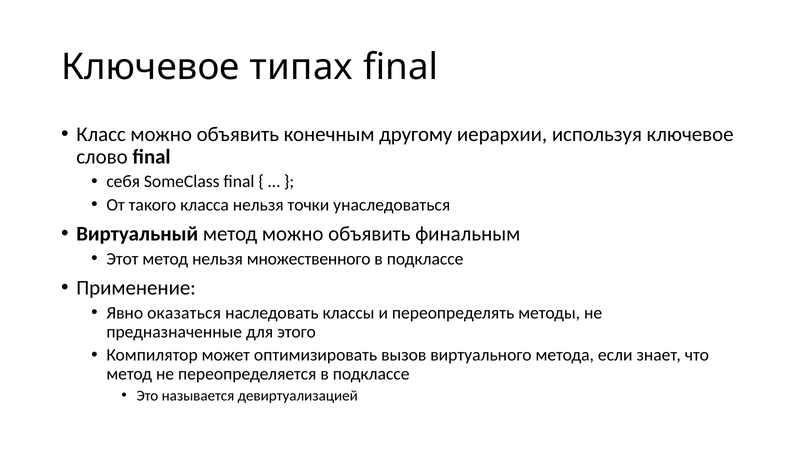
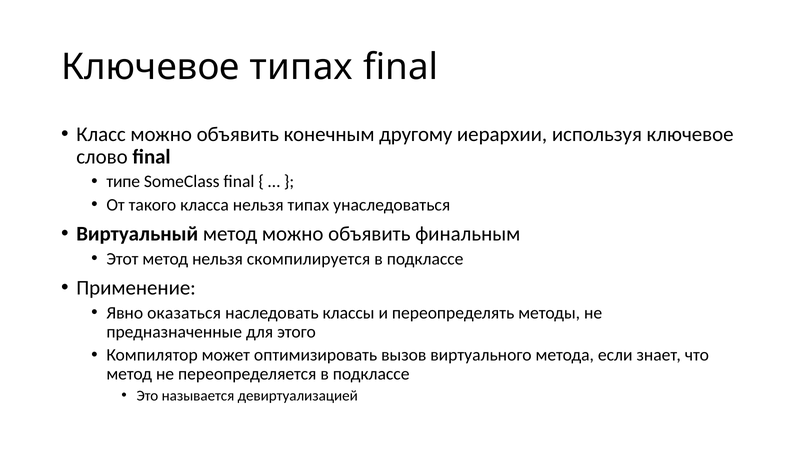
себя: себя -> типе (123, 182)
нельзя точки: точки -> типах (308, 205)
множественного: множественного -> скомпилируется (309, 259)
